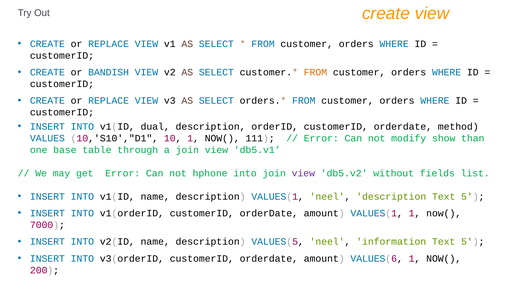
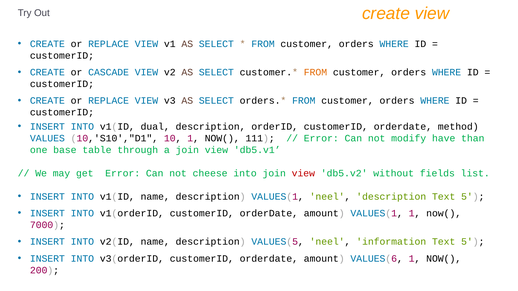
BANDISH: BANDISH -> CASCADE (109, 72)
show: show -> have (444, 138)
hphone: hphone -> cheese (210, 173)
view colour: purple -> red (303, 173)
